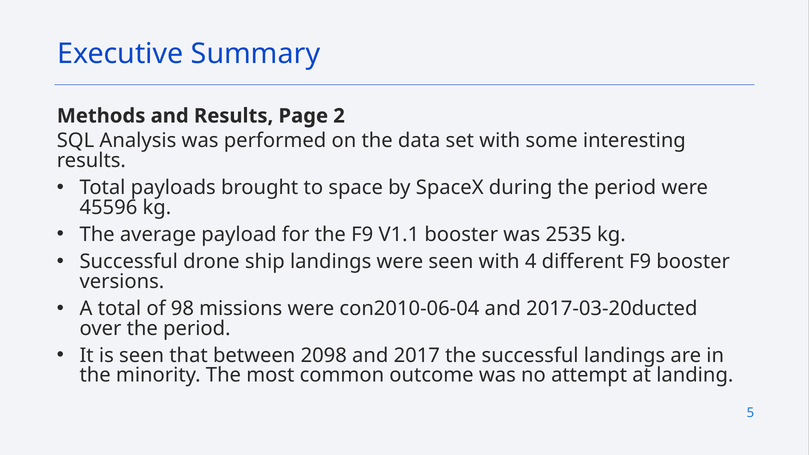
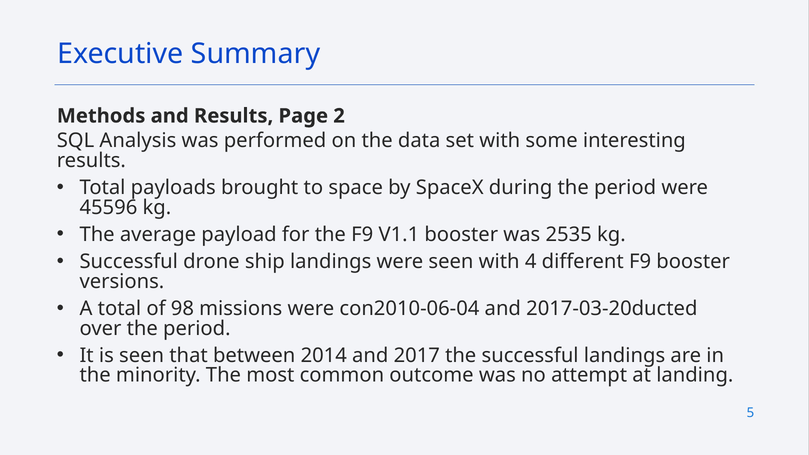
2098: 2098 -> 2014 (324, 356)
